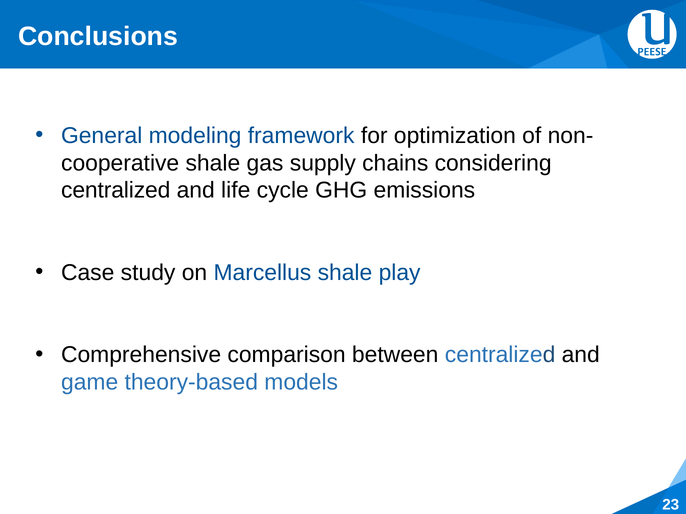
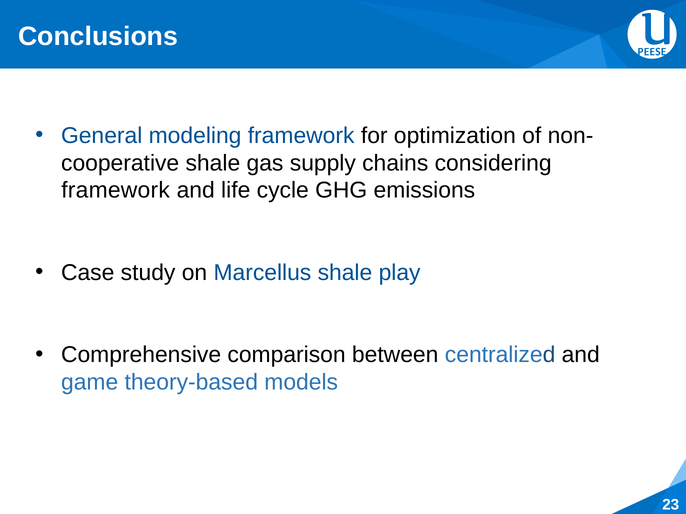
centralized: centralized -> framework (116, 191)
